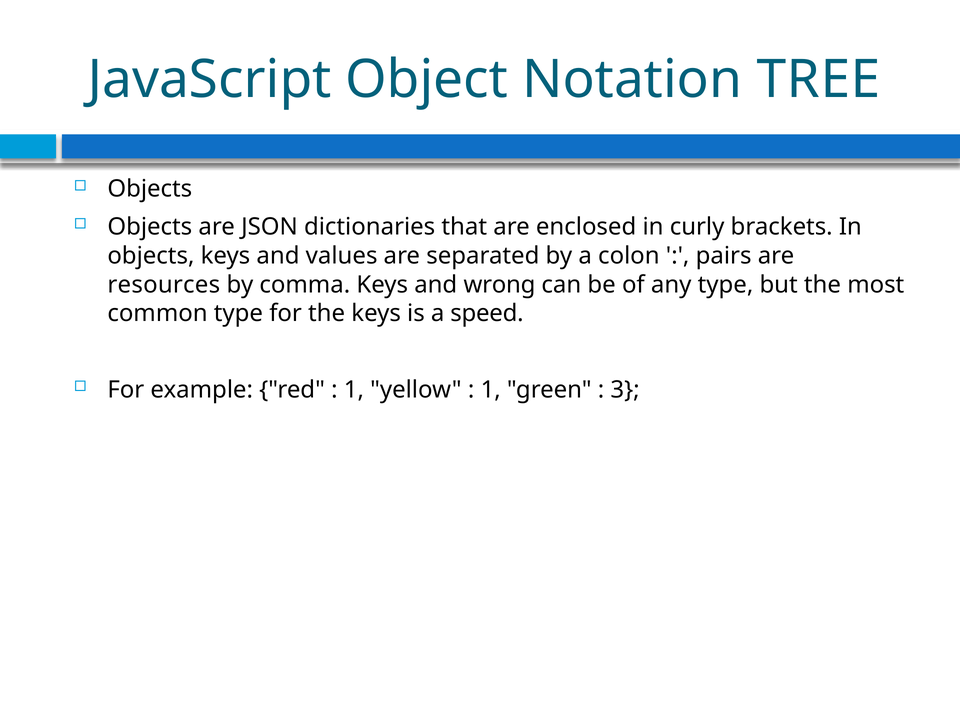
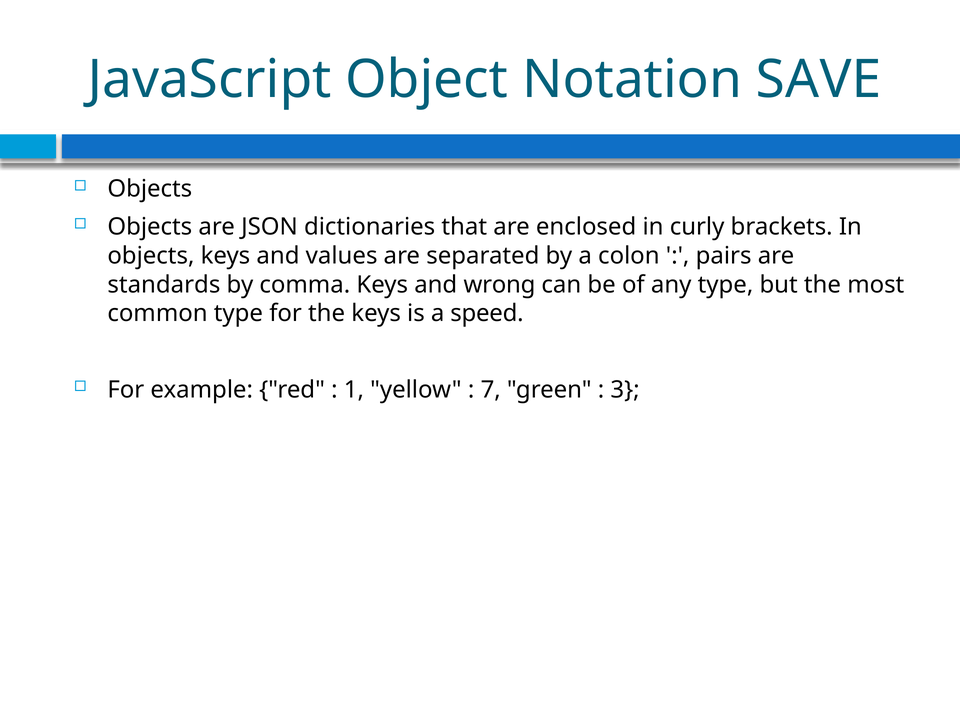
TREE: TREE -> SAVE (819, 80)
resources: resources -> standards (164, 285)
1: 1 -> 7 (491, 390)
